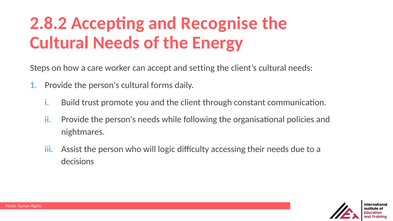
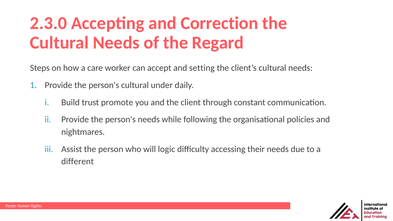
2.8.2: 2.8.2 -> 2.3.0 (48, 23)
Recognise: Recognise -> Correction (219, 23)
Energy: Energy -> Regard (218, 43)
forms: forms -> under (162, 85)
decisions: decisions -> different (78, 161)
